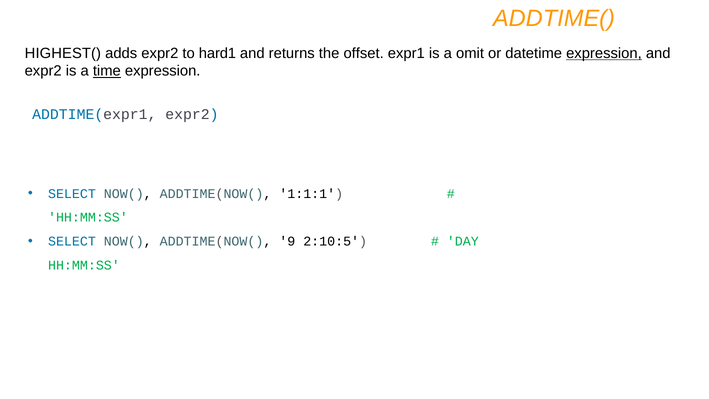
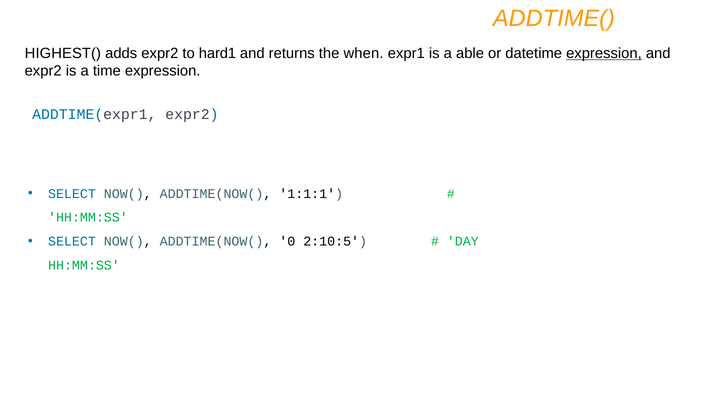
offset: offset -> when (364, 53)
omit: omit -> able (470, 53)
time underline: present -> none (107, 71)
9: 9 -> 0 (287, 241)
